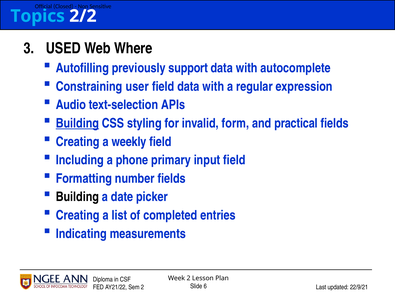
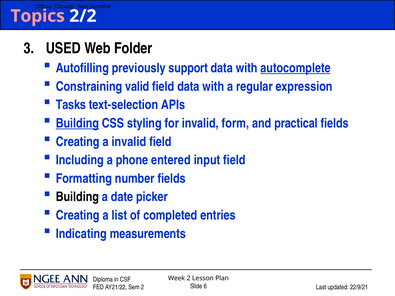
Topics colour: light blue -> pink (38, 16)
Where: Where -> Folder (133, 48)
autocomplete underline: none -> present (296, 68)
user: user -> valid (137, 87)
Audio: Audio -> Tasks (71, 105)
a weekly: weekly -> invalid (129, 142)
primary: primary -> entered (171, 160)
